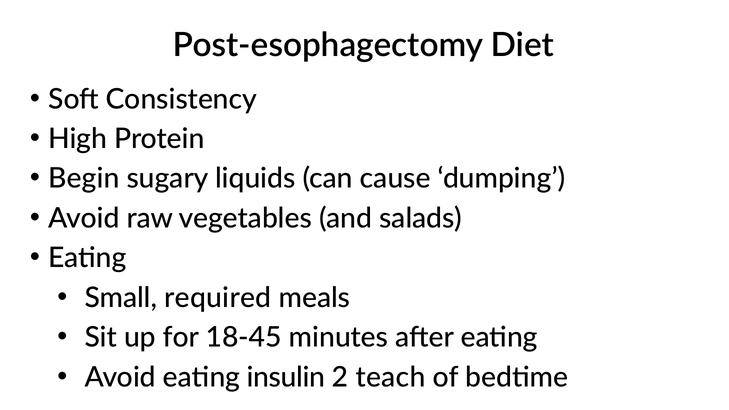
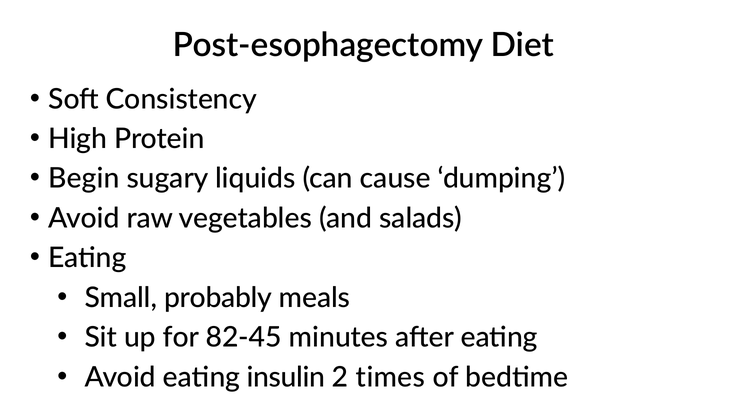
required: required -> probably (218, 298)
18-45: 18-45 -> 82-45 (244, 338)
teach: teach -> times (390, 377)
